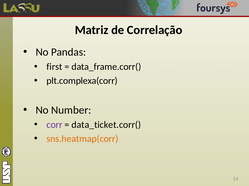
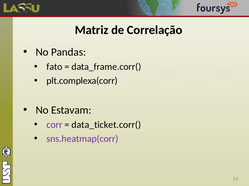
first: first -> fato (54, 67)
Number: Number -> Estavam (71, 110)
sns.heatmap(corr colour: orange -> purple (82, 139)
